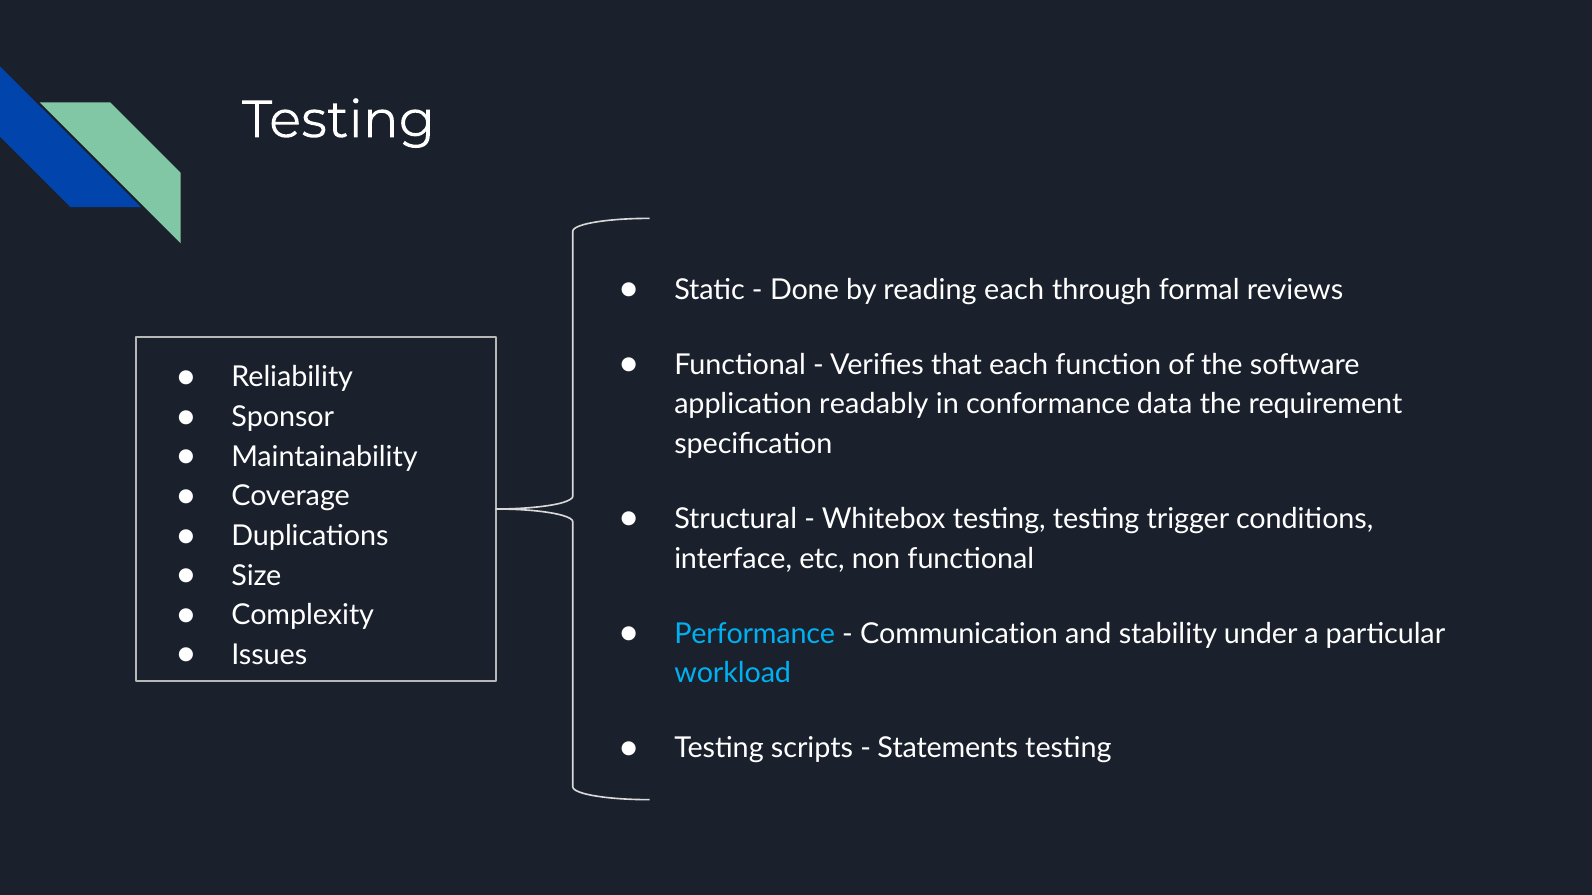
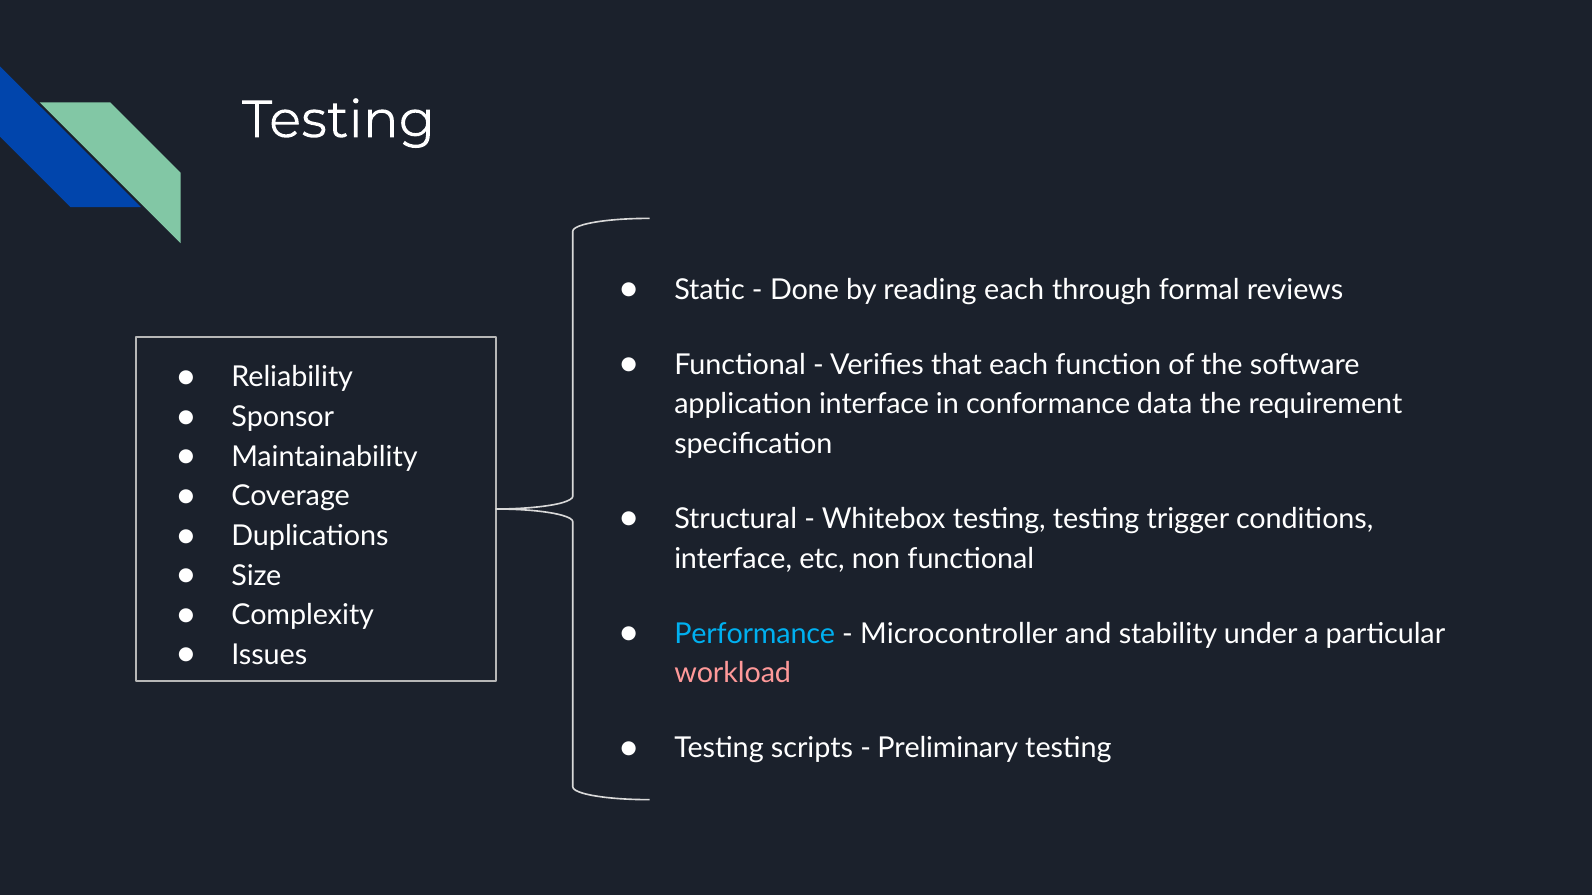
application readably: readably -> interface (874, 405)
Communication: Communication -> Microcontroller (959, 634)
workload colour: light blue -> pink (733, 674)
Statements: Statements -> Preliminary (948, 749)
